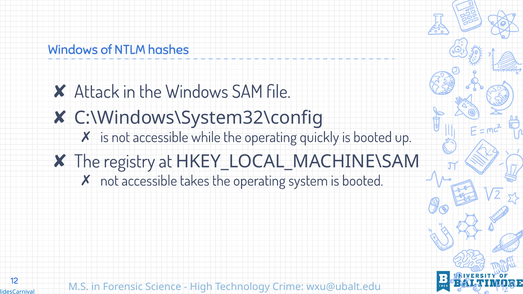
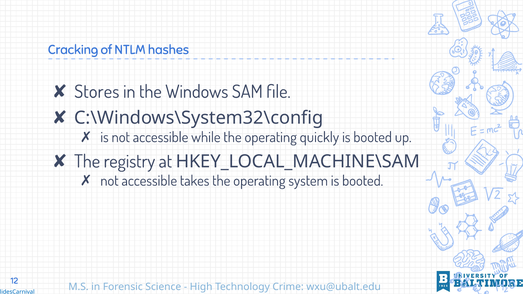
Windows: Windows -> Cracking (73, 50)
Attack: Attack -> Stores (97, 92)
